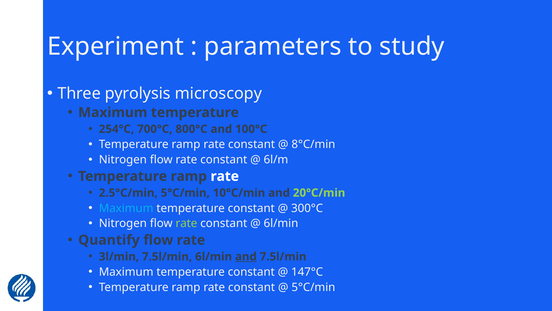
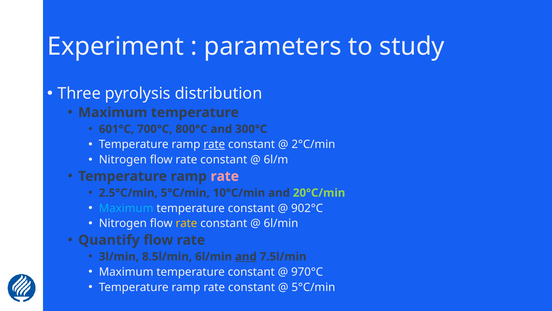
microscopy: microscopy -> distribution (219, 93)
254°C: 254°C -> 601°C (116, 129)
100°C: 100°C -> 300°C (251, 129)
rate underline: none -> present (214, 144)
8°C/min: 8°C/min -> 2°C/min (313, 144)
rate colour: white -> pink (225, 176)
300°C: 300°C -> 902°C (307, 208)
rate colour: light green -> yellow (186, 223)
3l/min 7.5l/min: 7.5l/min -> 8.5l/min (167, 256)
147°C: 147°C -> 970°C (307, 272)
